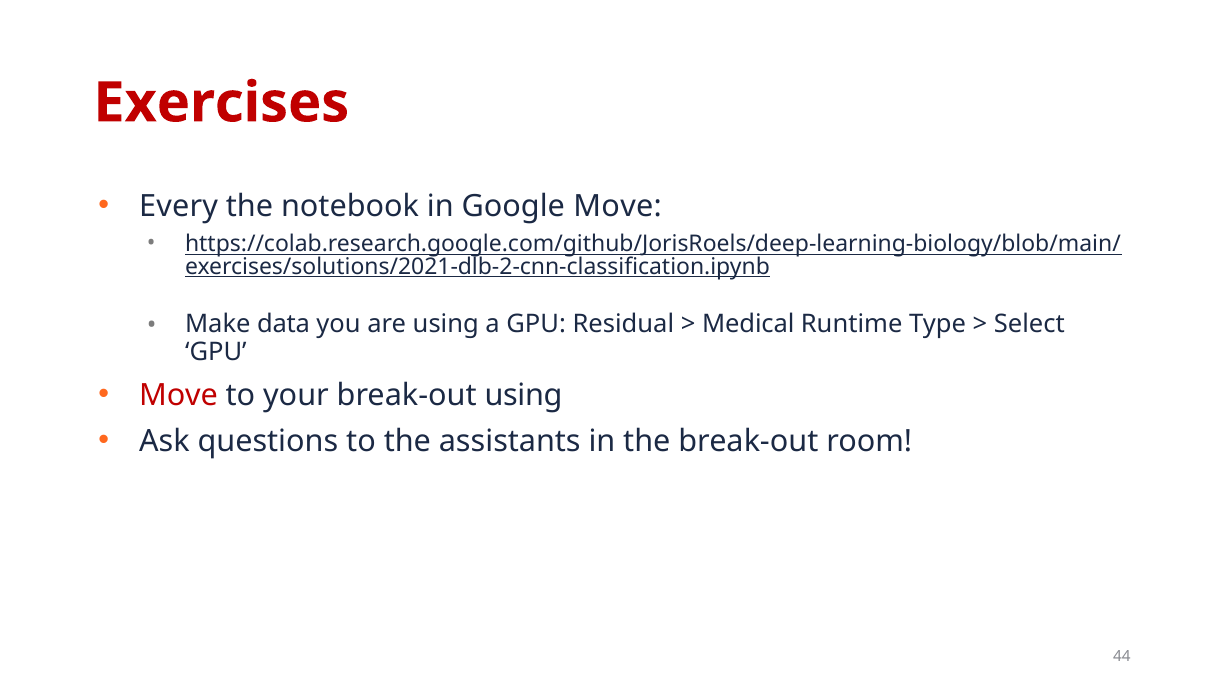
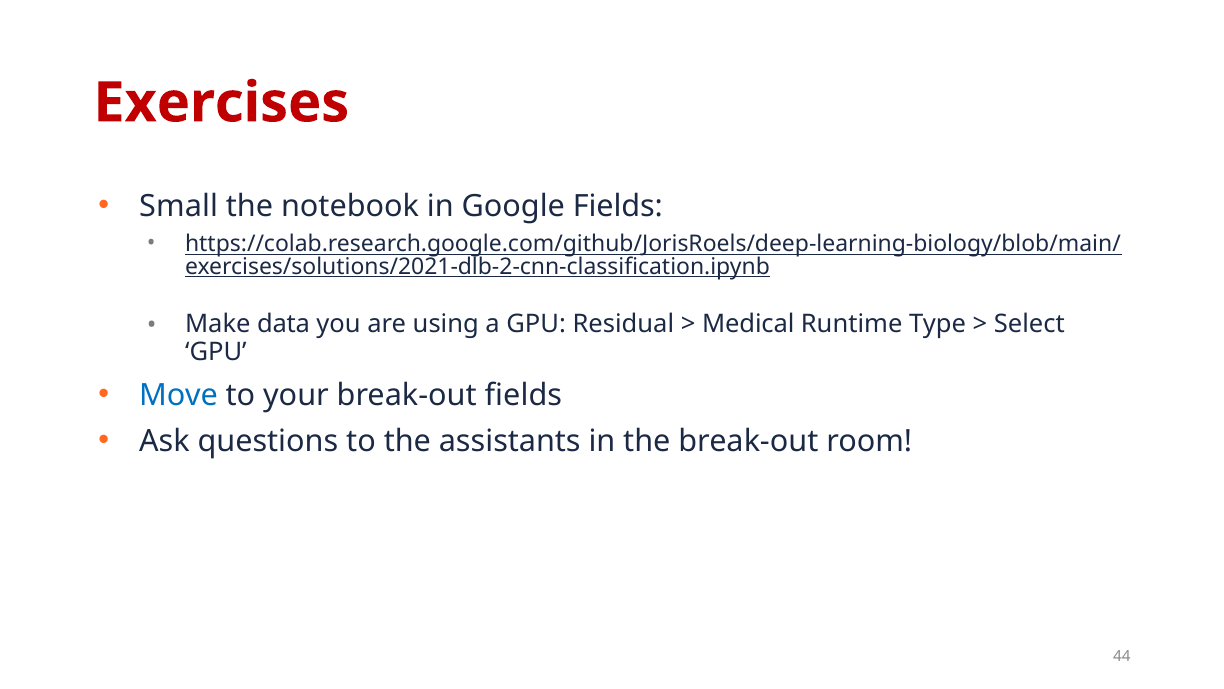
Every: Every -> Small (179, 206)
Google Move: Move -> Fields (618, 206)
Move colour: red -> blue (179, 395)
break-out using: using -> fields (523, 395)
